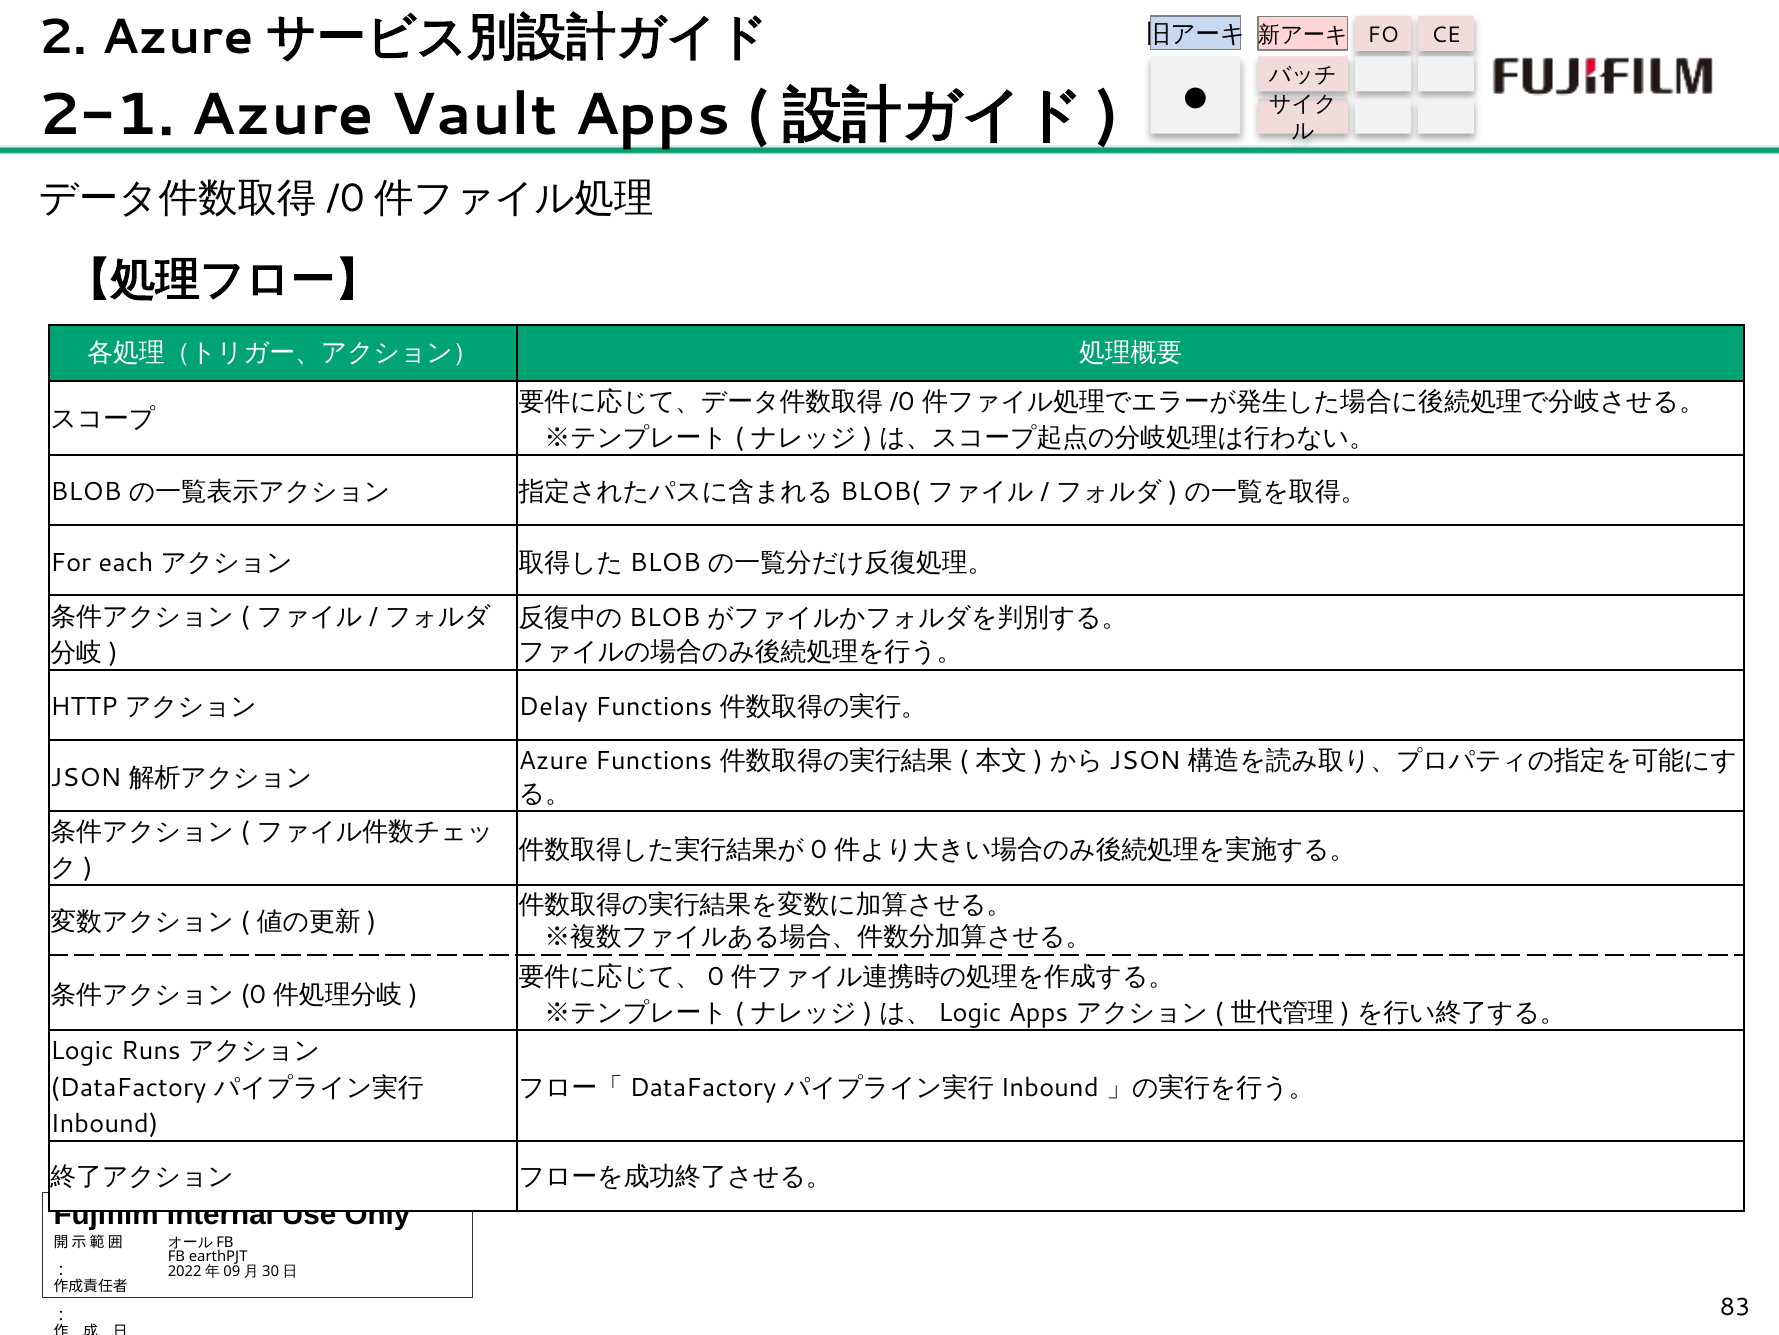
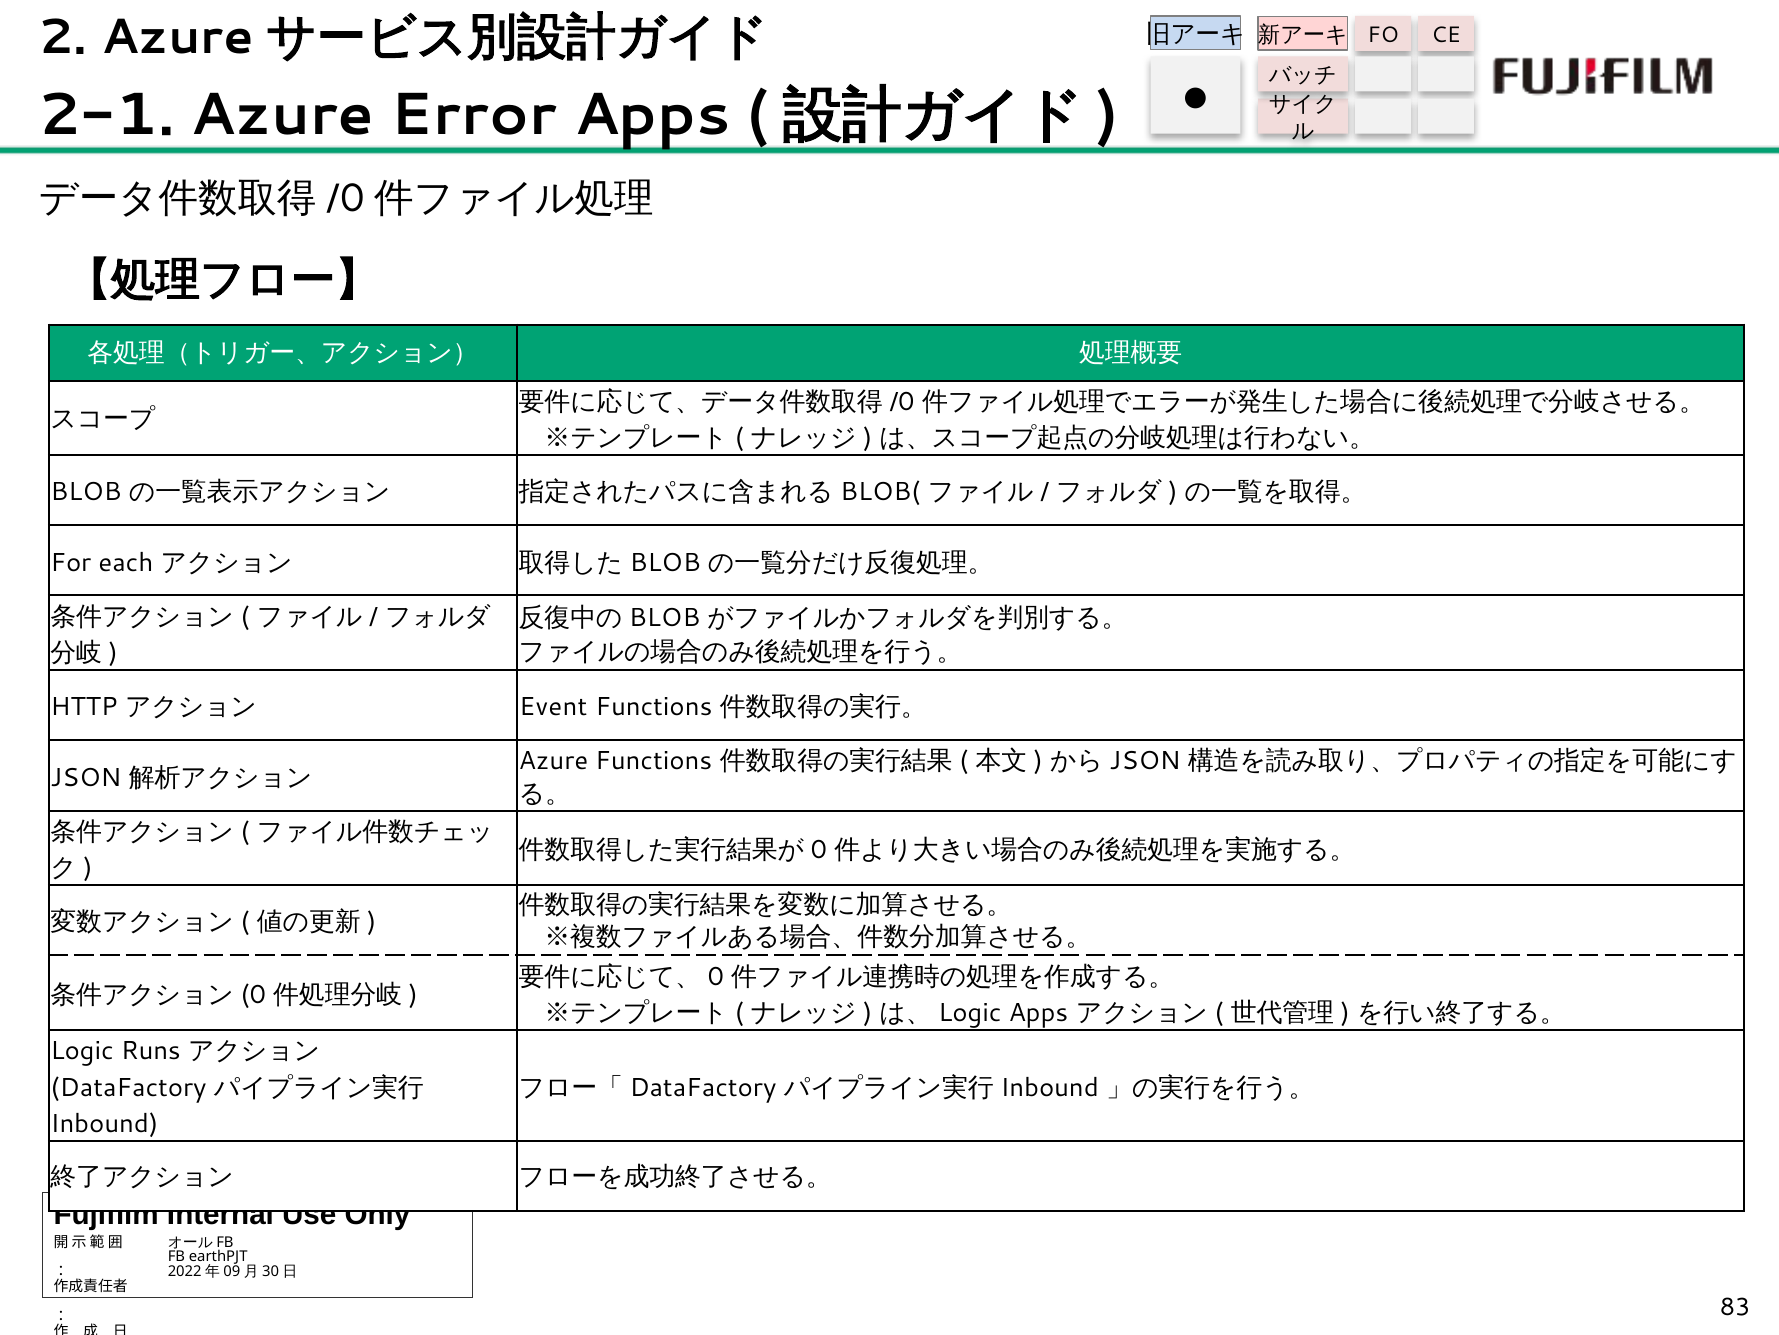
Vault: Vault -> Error (474, 115)
Delay: Delay -> Event (553, 707)
